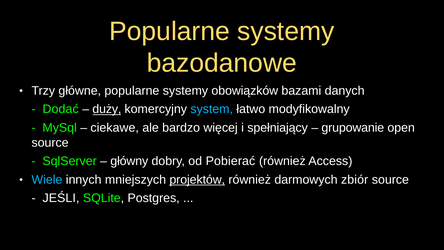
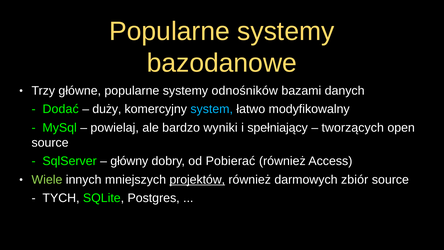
obowiązków: obowiązków -> odnośników (245, 91)
duży underline: present -> none (107, 109)
ciekawe: ciekawe -> powielaj (115, 128)
więcej: więcej -> wyniki (221, 128)
grupowanie: grupowanie -> tworzących (353, 128)
Wiele colour: light blue -> light green (47, 179)
JEŚLI: JEŚLI -> TYCH (61, 198)
